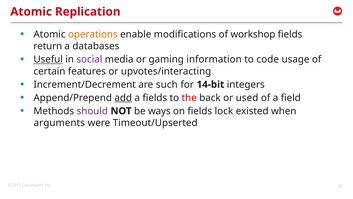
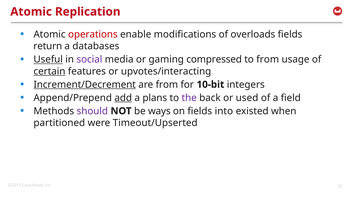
operations colour: orange -> red (93, 34)
workshop: workshop -> overloads (253, 34)
information: information -> compressed (214, 59)
to code: code -> from (268, 59)
certain underline: none -> present (49, 71)
Increment/Decrement underline: none -> present (85, 84)
are such: such -> from (167, 84)
14-bit: 14-bit -> 10-bit (210, 84)
a fields: fields -> plans (155, 98)
the colour: red -> purple (189, 98)
lock: lock -> into (224, 111)
arguments: arguments -> partitioned (59, 123)
